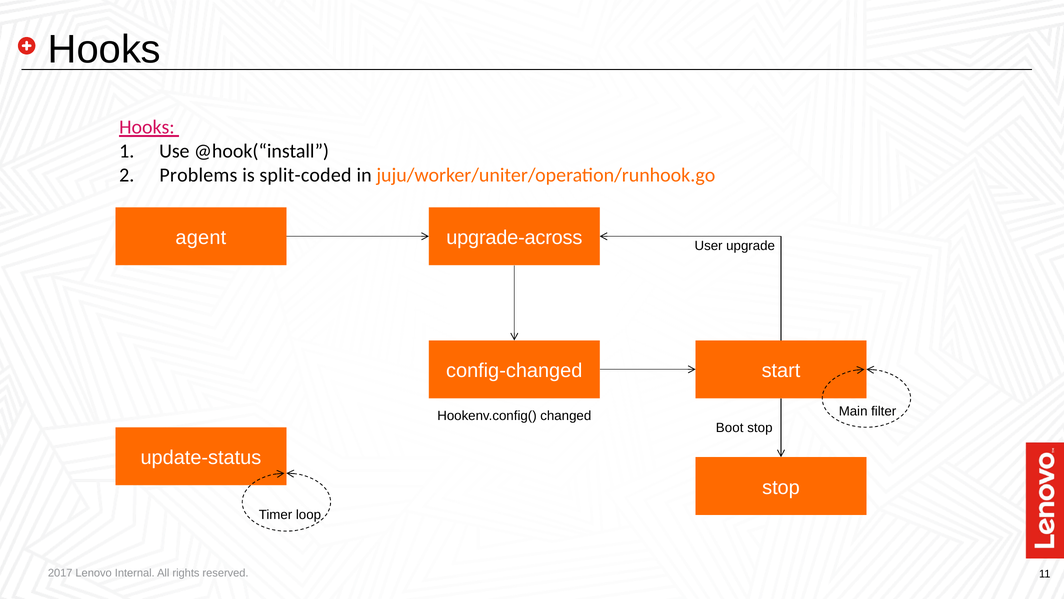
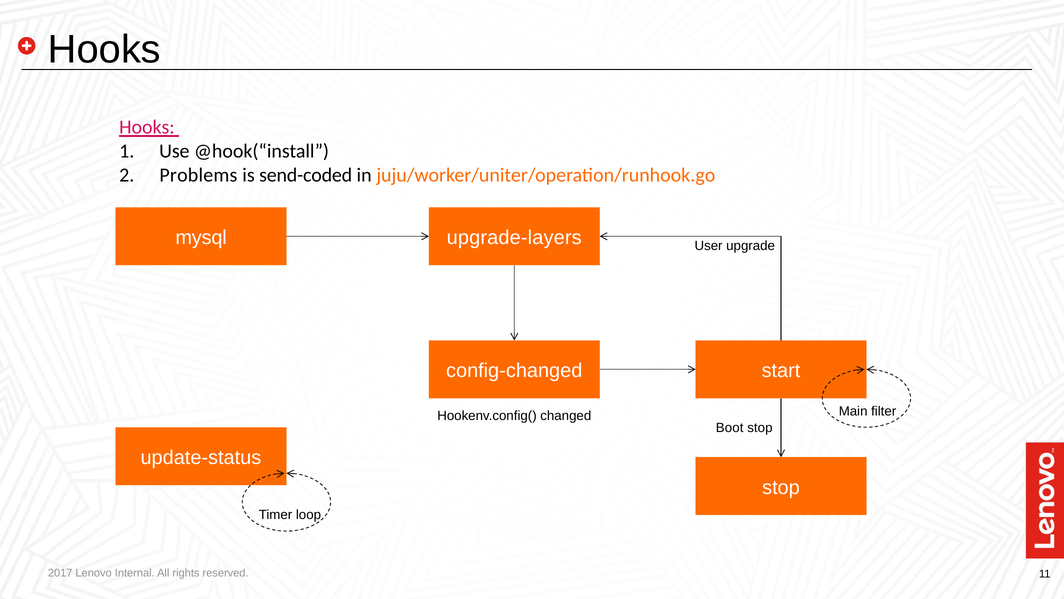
split-coded: split-coded -> send-coded (306, 175)
agent: agent -> mysql (201, 238)
upgrade-across: upgrade-across -> upgrade-layers (514, 238)
